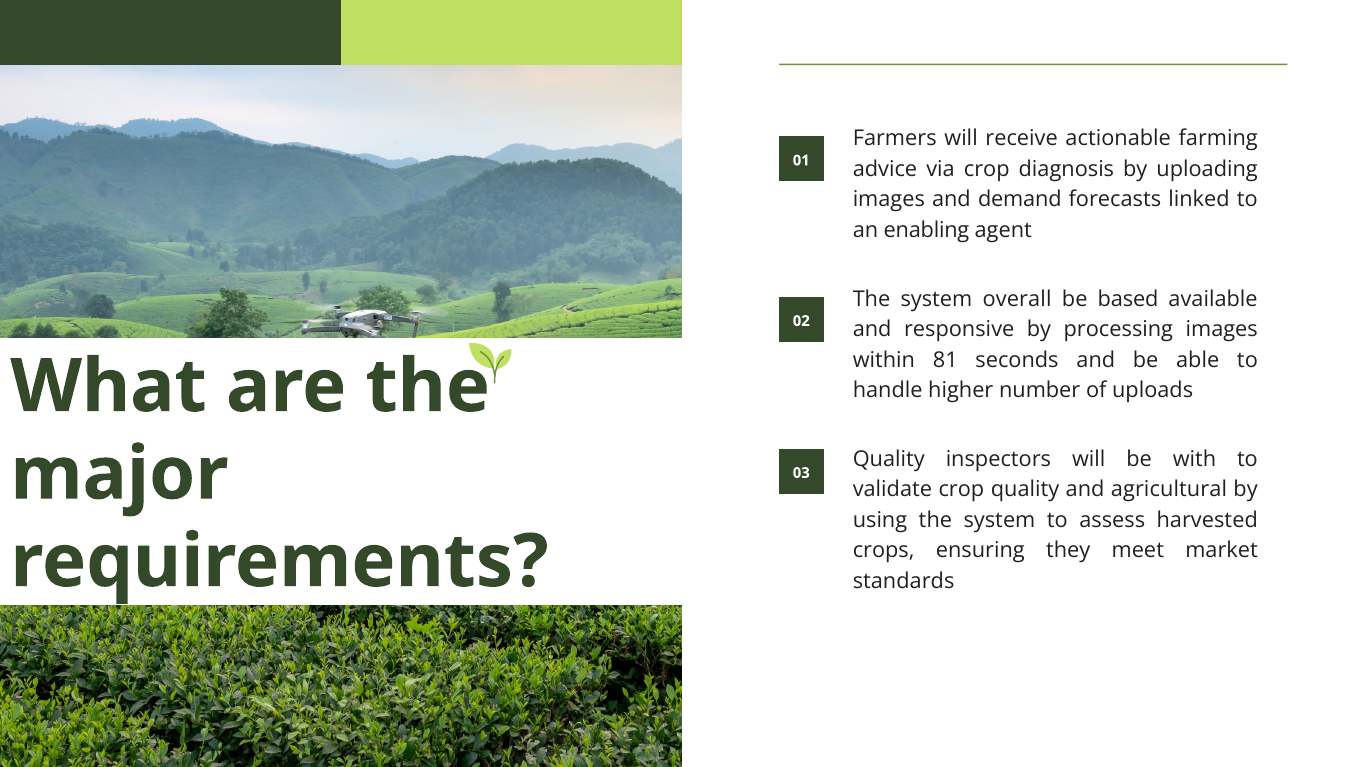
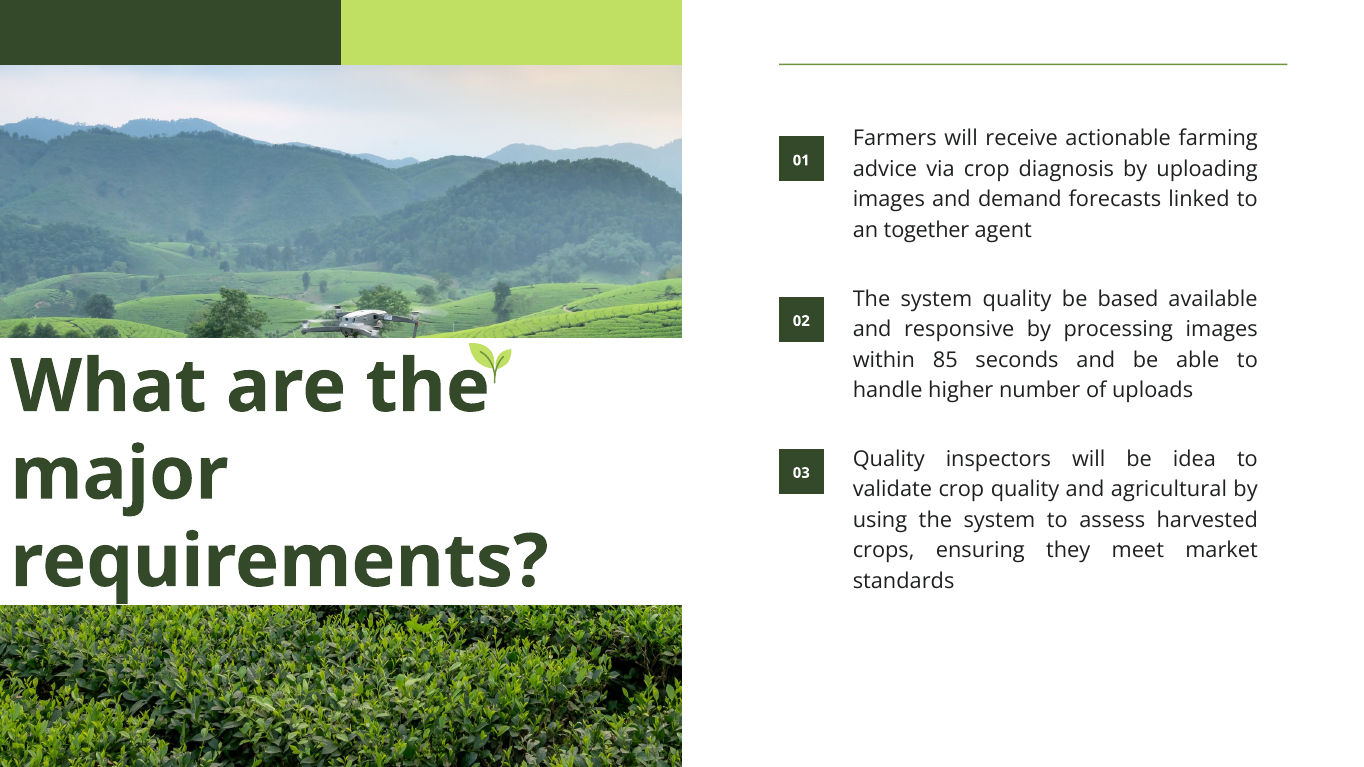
enabling: enabling -> together (927, 230)
system overall: overall -> quality (1017, 299)
81: 81 -> 85 (945, 360)
with: with -> idea (1194, 459)
